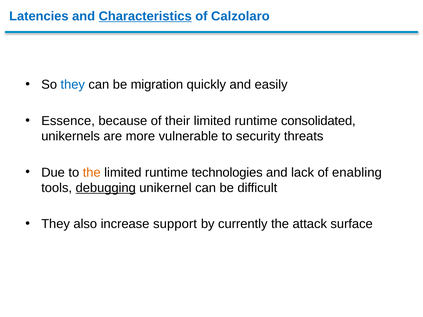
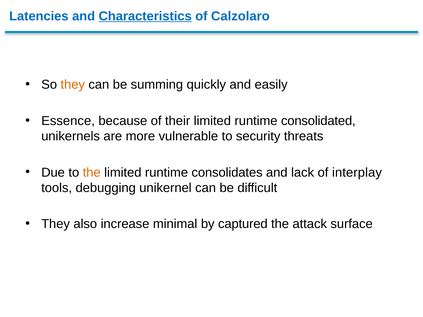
they colour: blue -> orange (73, 85)
migration: migration -> summing (157, 85)
technologies: technologies -> consolidates (227, 173)
enabling: enabling -> interplay (357, 173)
debugging underline: present -> none (106, 188)
support: support -> minimal (175, 224)
currently: currently -> captured (243, 224)
